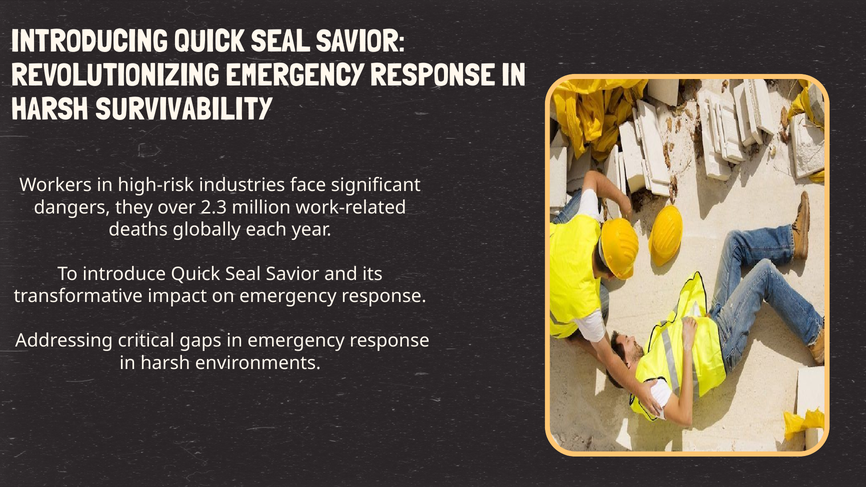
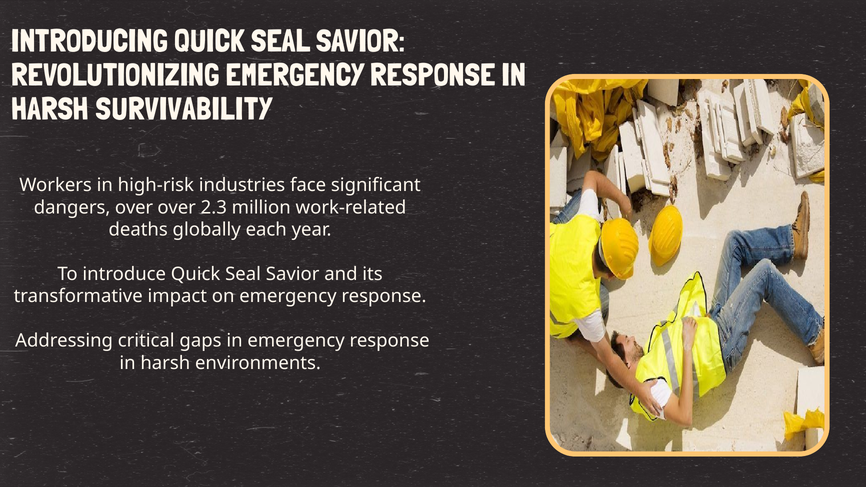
dangers they: they -> over (134, 208)
